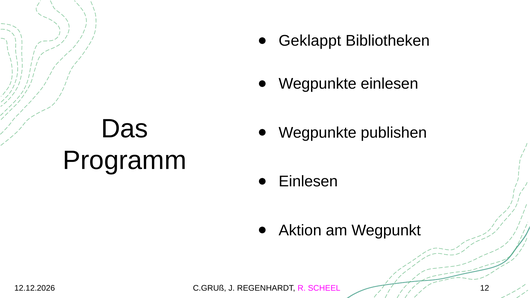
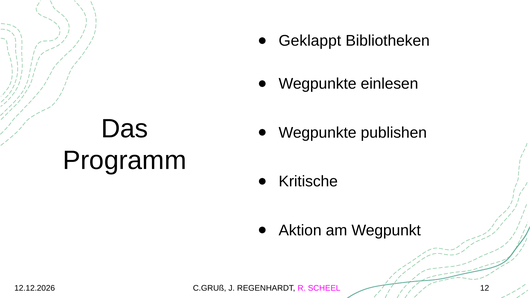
Einlesen: Einlesen -> Kritische (308, 182)
